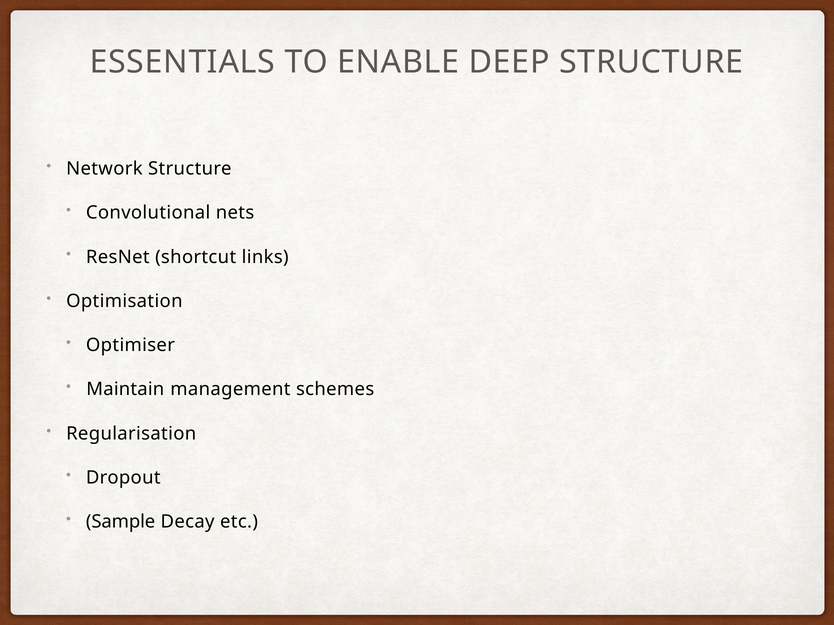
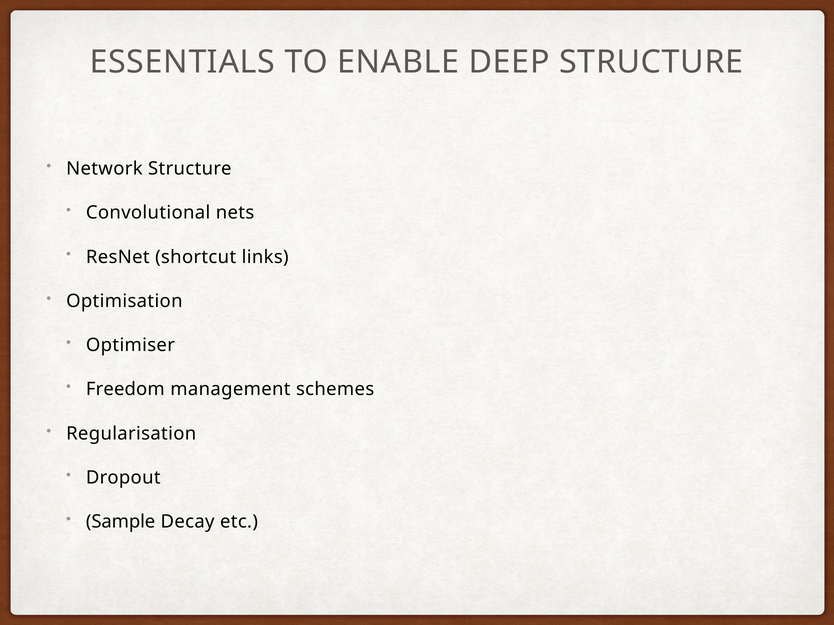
Maintain: Maintain -> Freedom (125, 390)
